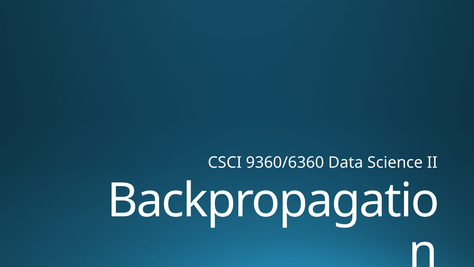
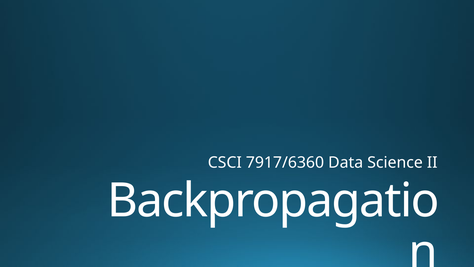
9360/6360: 9360/6360 -> 7917/6360 (285, 163)
